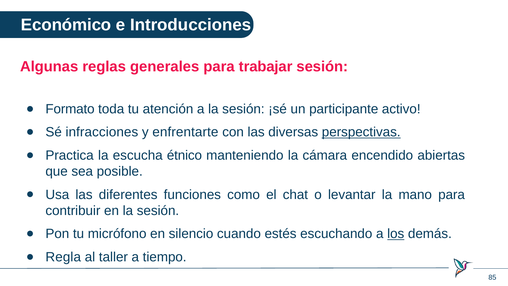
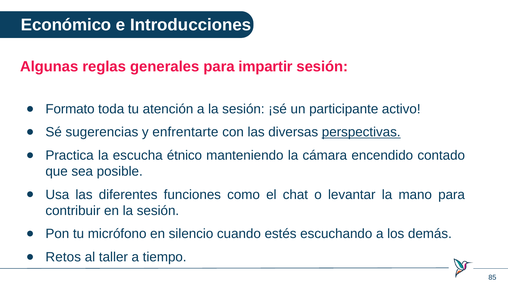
trabajar: trabajar -> impartir (266, 66)
infracciones: infracciones -> sugerencias (102, 132)
abiertas: abiertas -> contado (441, 155)
los underline: present -> none (396, 234)
Regla: Regla -> Retos (63, 257)
